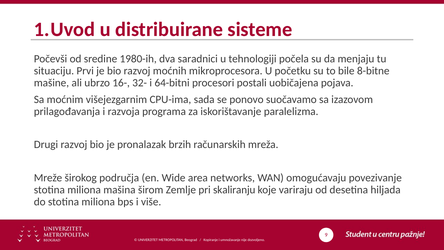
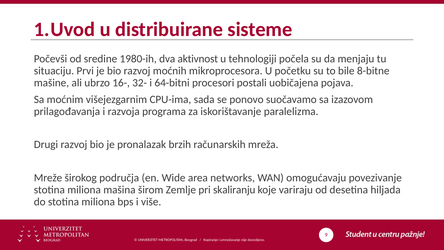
saradnici: saradnici -> aktivnost (198, 59)
